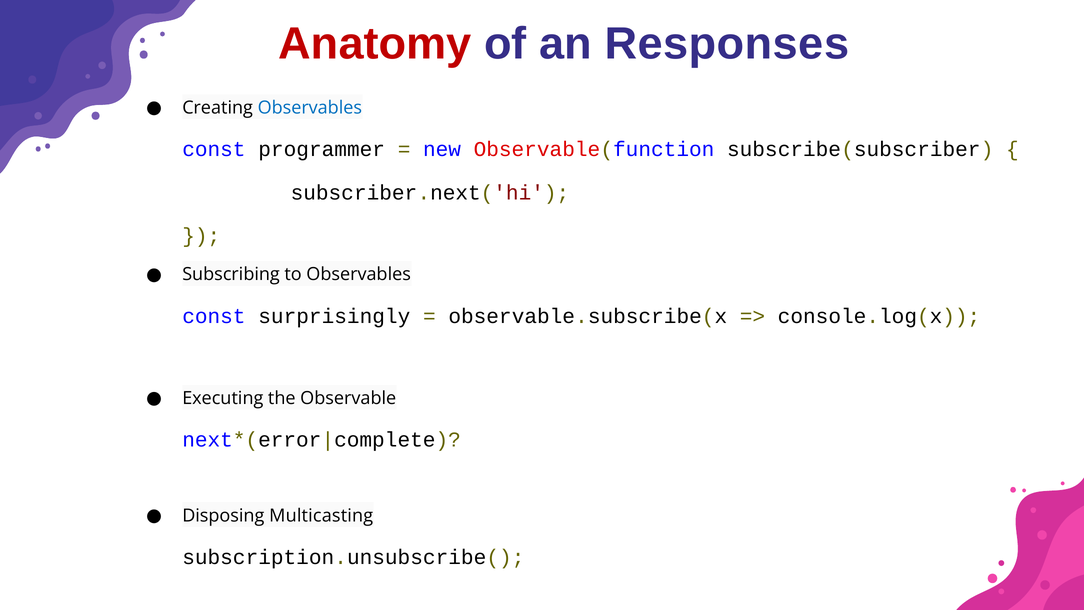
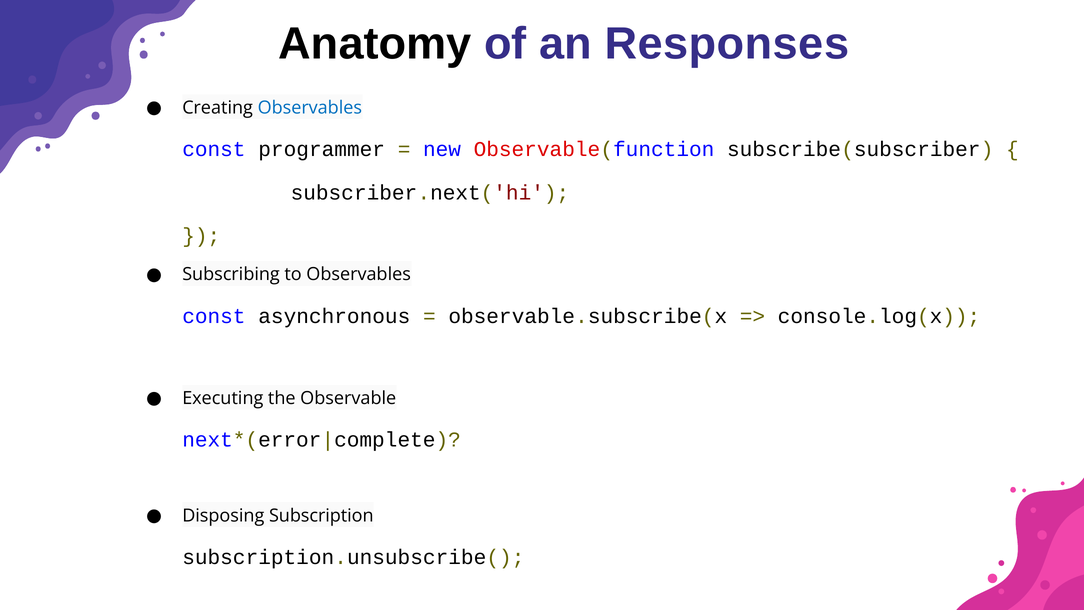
Anatomy colour: red -> black (375, 44)
surprisingly: surprisingly -> asynchronous (334, 316)
Multicasting: Multicasting -> Subscription (321, 515)
